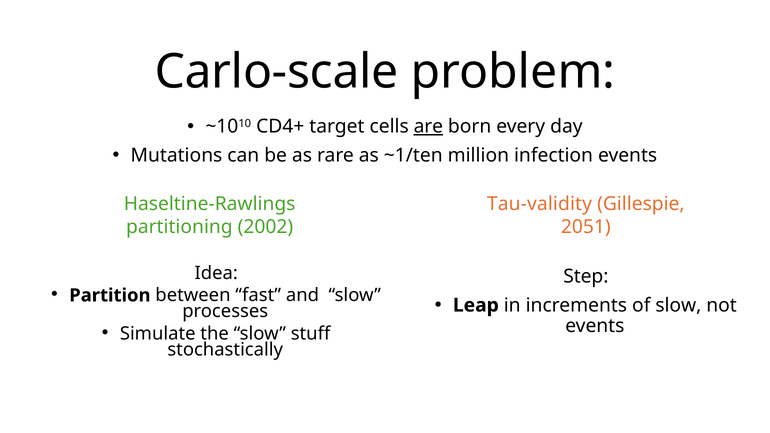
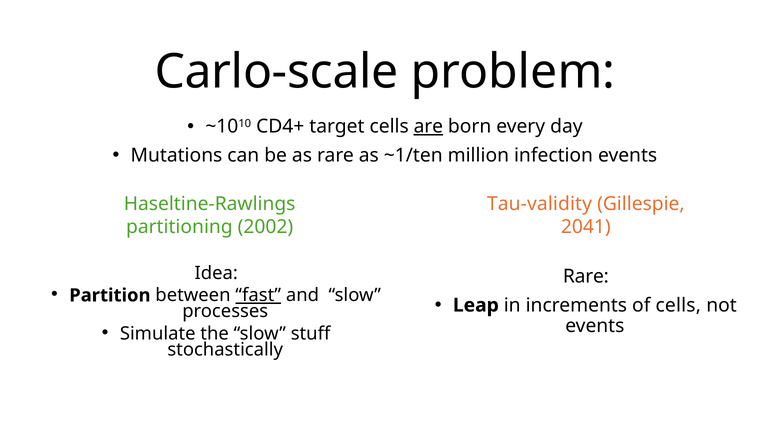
2051: 2051 -> 2041 (586, 227)
Step: Step -> Rare (586, 277)
fast underline: none -> present (258, 295)
of slow: slow -> cells (678, 305)
